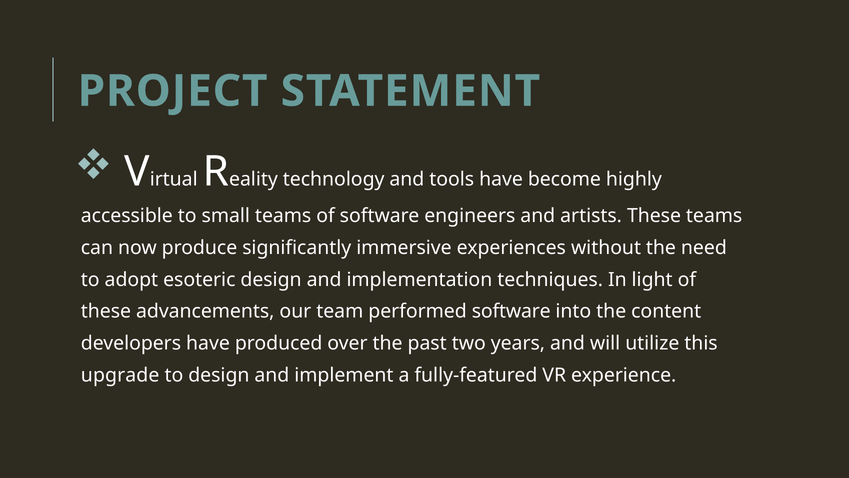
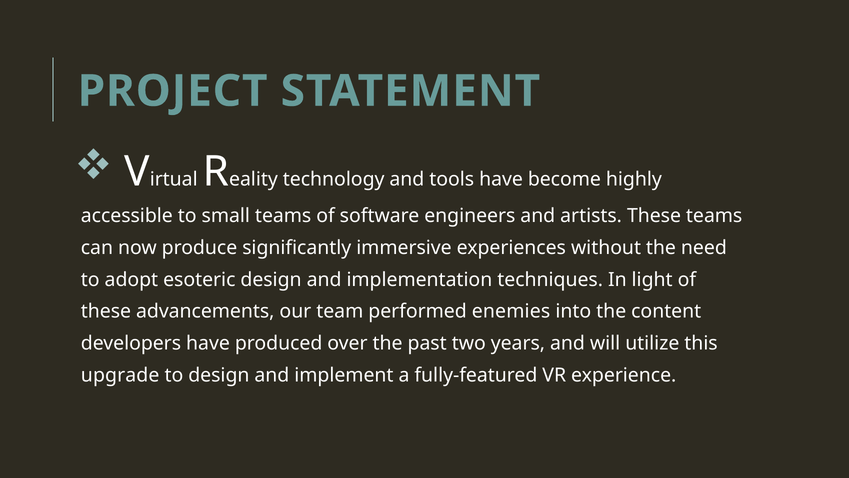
performed software: software -> enemies (511, 311)
